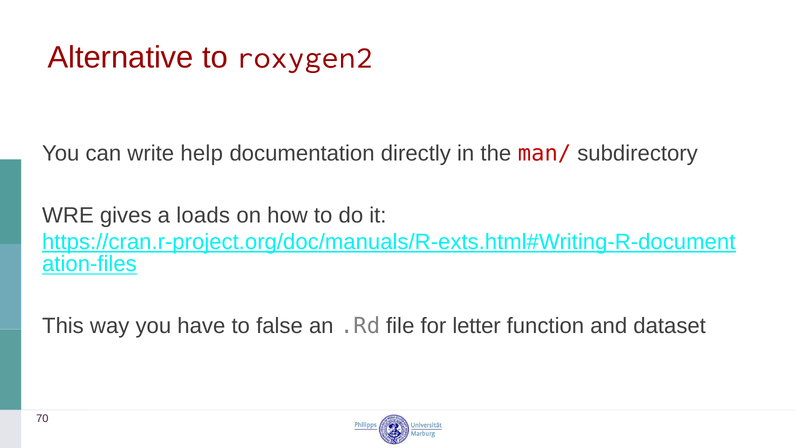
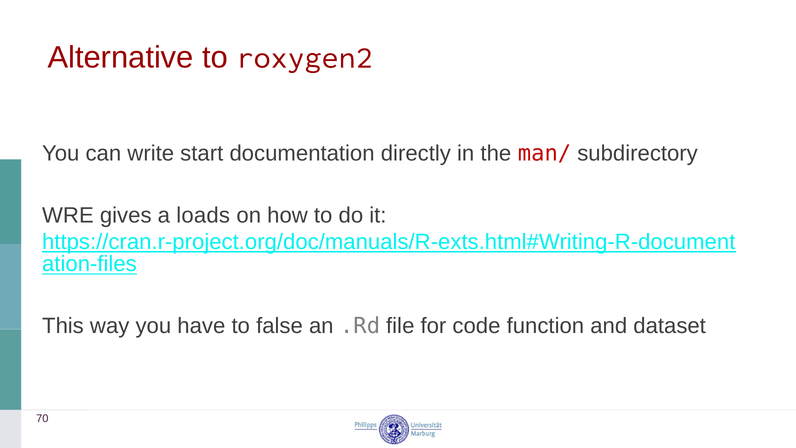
help: help -> start (202, 153)
letter: letter -> code (476, 326)
